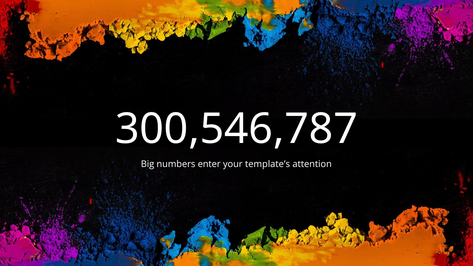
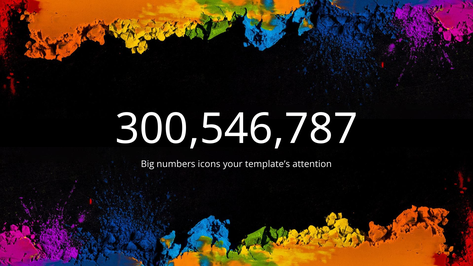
enter: enter -> icons (209, 164)
